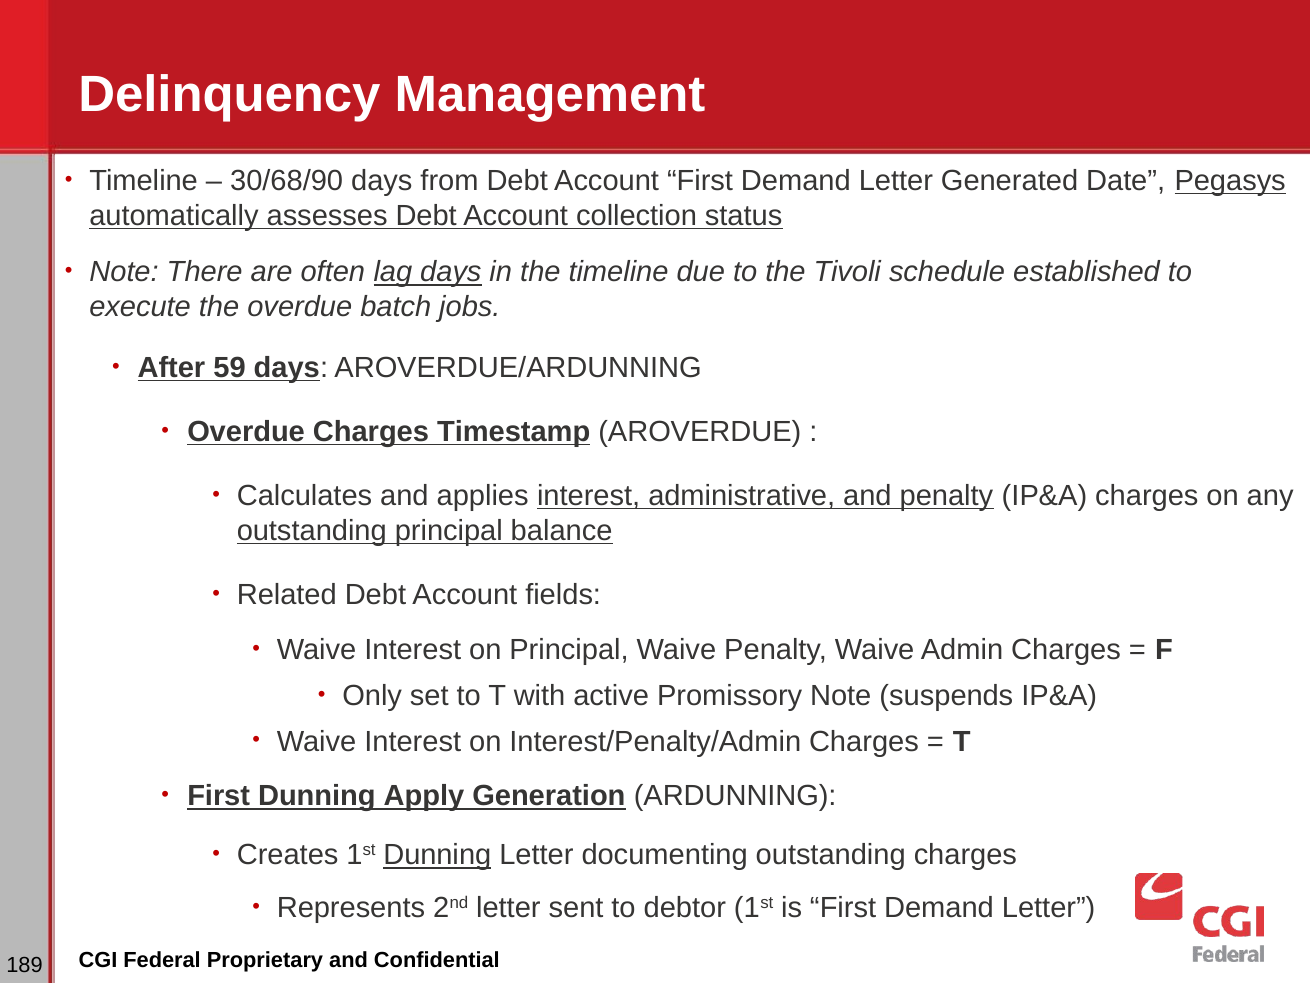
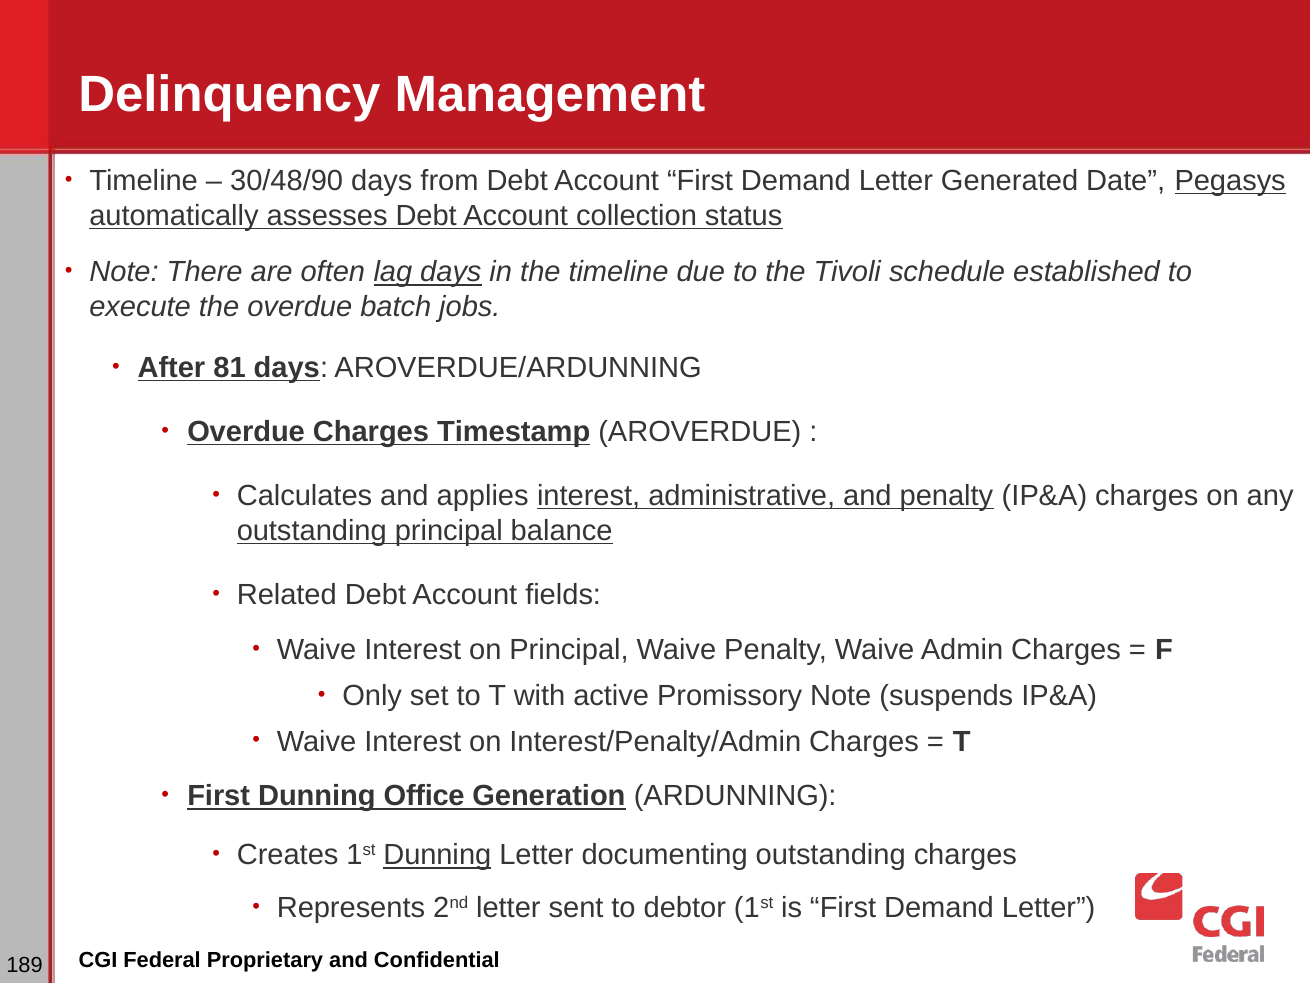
30/68/90: 30/68/90 -> 30/48/90 (287, 181)
59: 59 -> 81 (230, 367)
Apply: Apply -> Office (424, 796)
